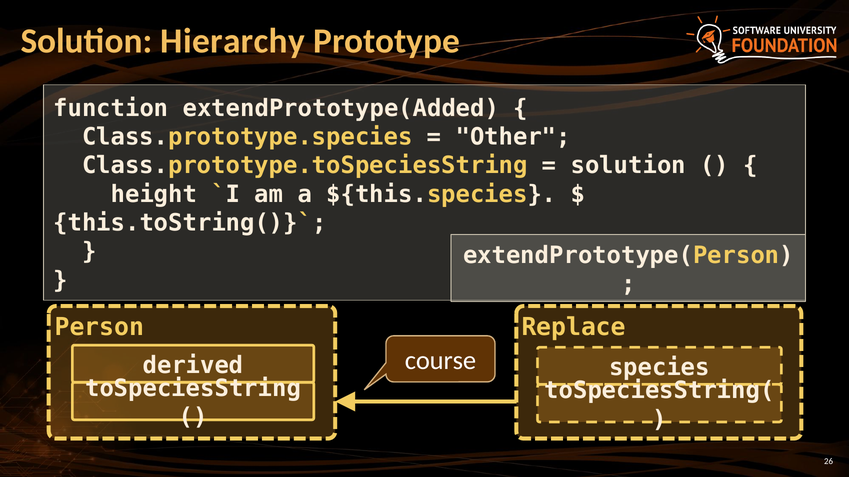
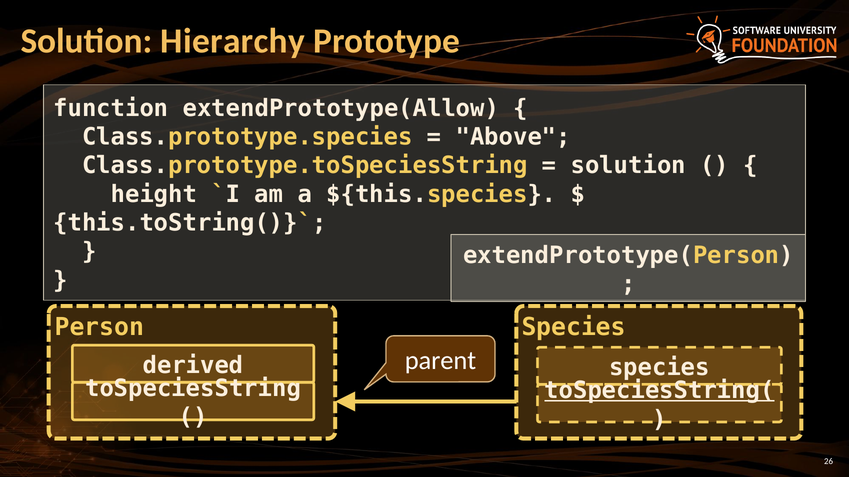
extendPrototype(Added: extendPrototype(Added -> extendPrototype(Allow (341, 108)
Other: Other -> Above (513, 137)
Replace: Replace -> Species (574, 328)
course: course -> parent (440, 361)
toSpeciesString( underline: none -> present (659, 391)
